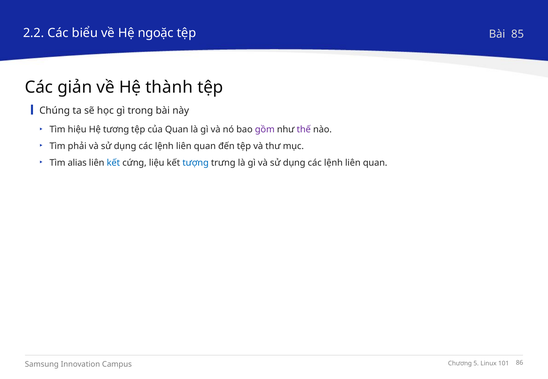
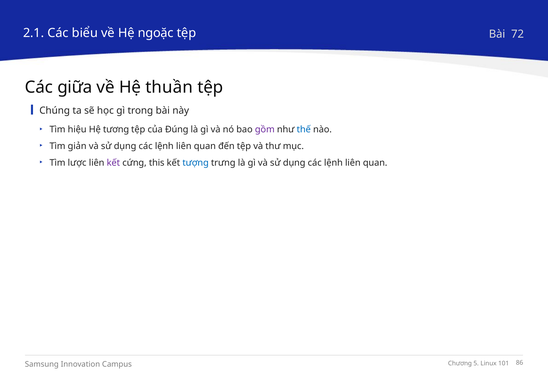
2.2: 2.2 -> 2.1 (34, 33)
85: 85 -> 72 (518, 34)
giản: giản -> giữa (75, 87)
thành: thành -> thuần (169, 87)
của Quan: Quan -> Đúng (177, 130)
thế colour: purple -> blue (304, 130)
phải: phải -> giản (77, 146)
alias: alias -> lược (77, 163)
kết colour: blue -> purple (113, 163)
liệu: liệu -> this (157, 163)
